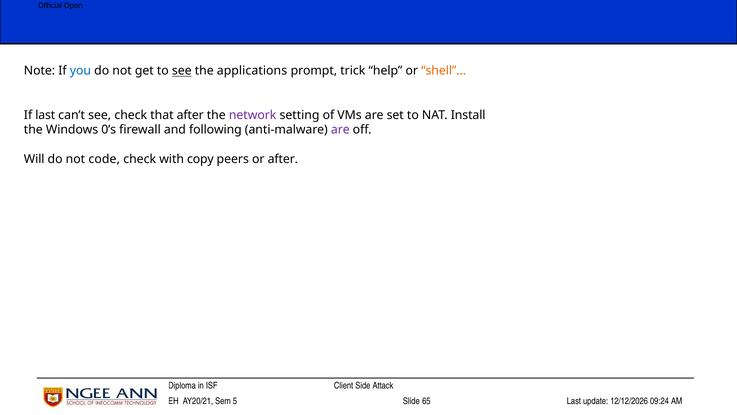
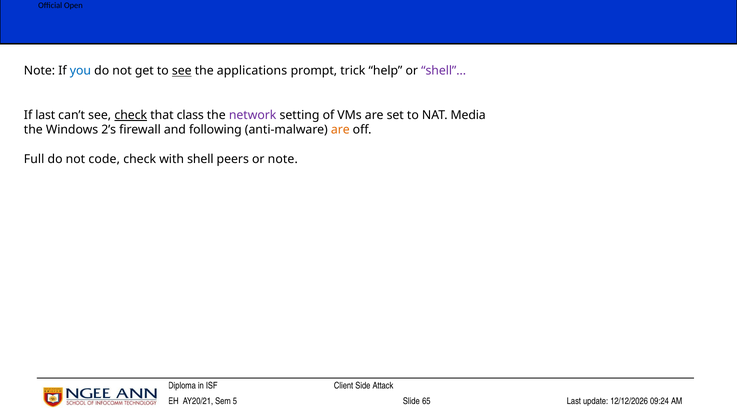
shell colour: orange -> purple (444, 71)
check underline: none -> present (131, 115)
that after: after -> class (190, 115)
Install: Install -> Media (468, 115)
0’s: 0’s -> 2’s (109, 130)
are colour: purple -> orange (340, 130)
Will: Will -> Full (34, 159)
with copy: copy -> shell (200, 159)
or after: after -> note (283, 159)
